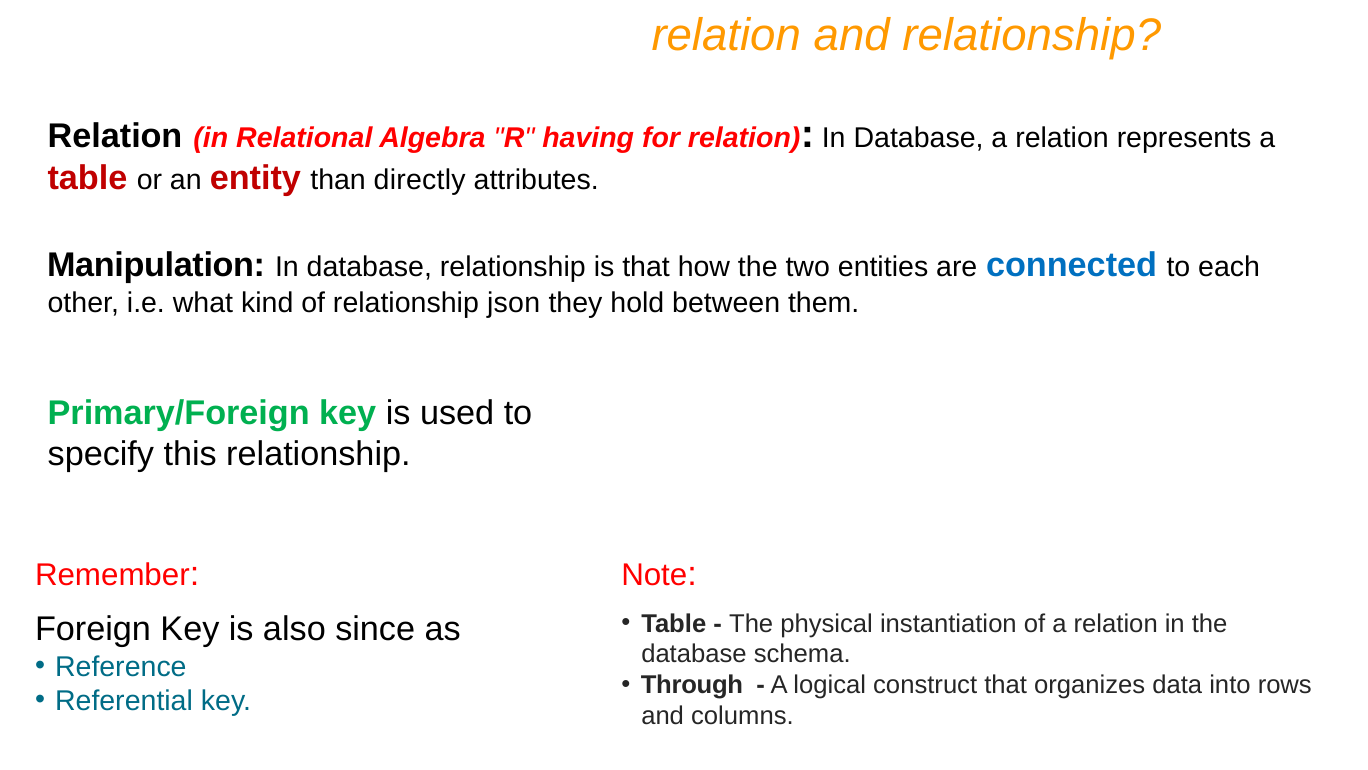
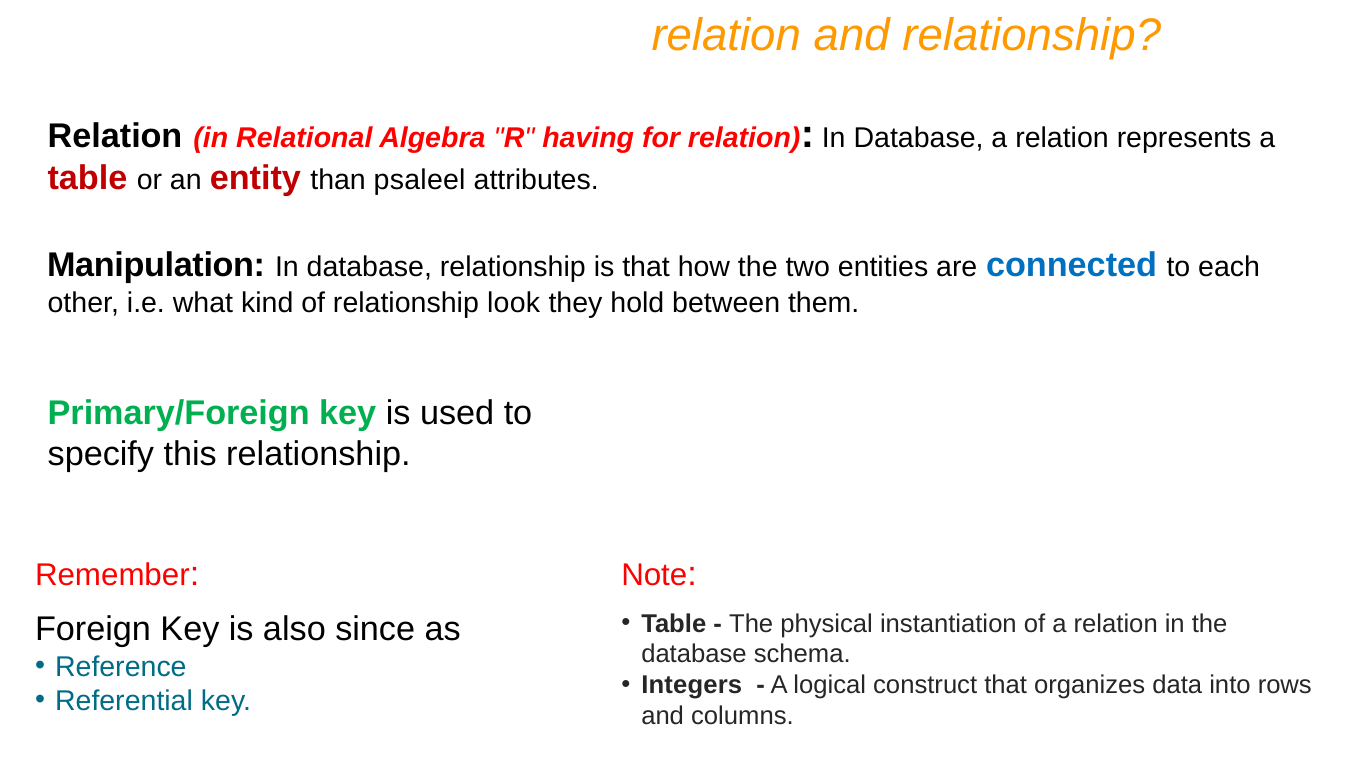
directly: directly -> psaleel (420, 180)
json: json -> look (514, 303)
Through: Through -> Integers (692, 685)
